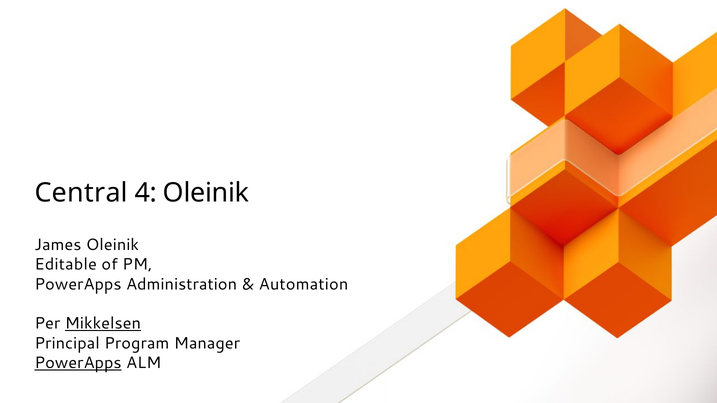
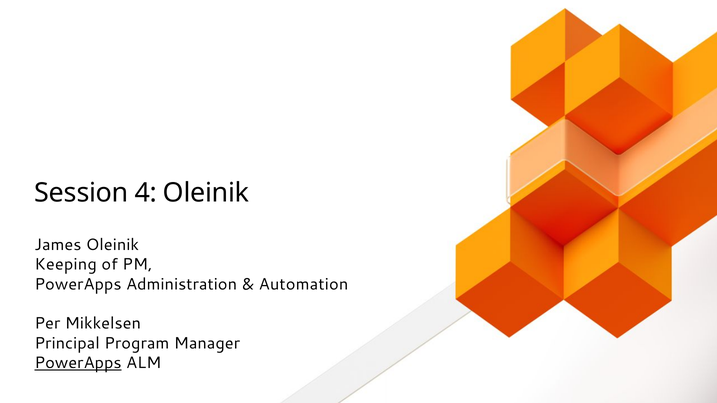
Central: Central -> Session (81, 193)
Editable: Editable -> Keeping (66, 265)
Mikkelsen underline: present -> none (103, 324)
